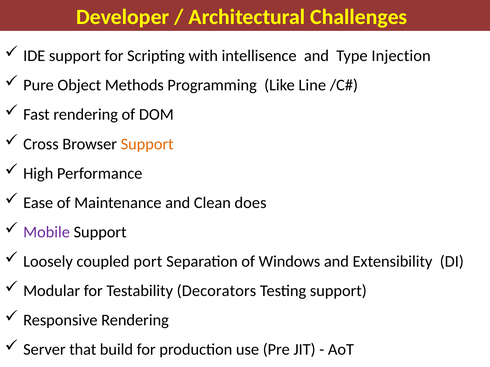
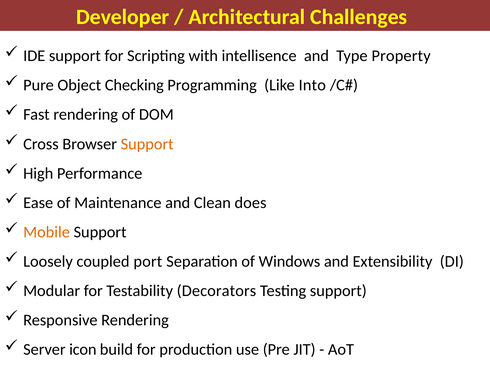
Injection: Injection -> Property (401, 56)
Methods: Methods -> Checking (134, 85)
Line: Line -> Into (312, 85)
Mobile colour: purple -> orange (47, 232)
that: that -> icon (83, 350)
